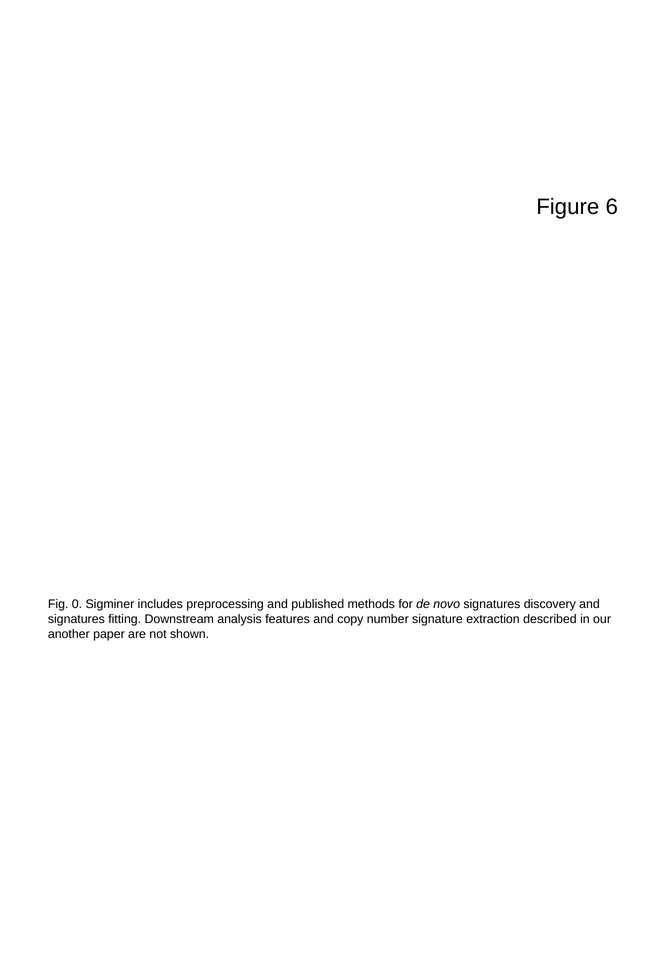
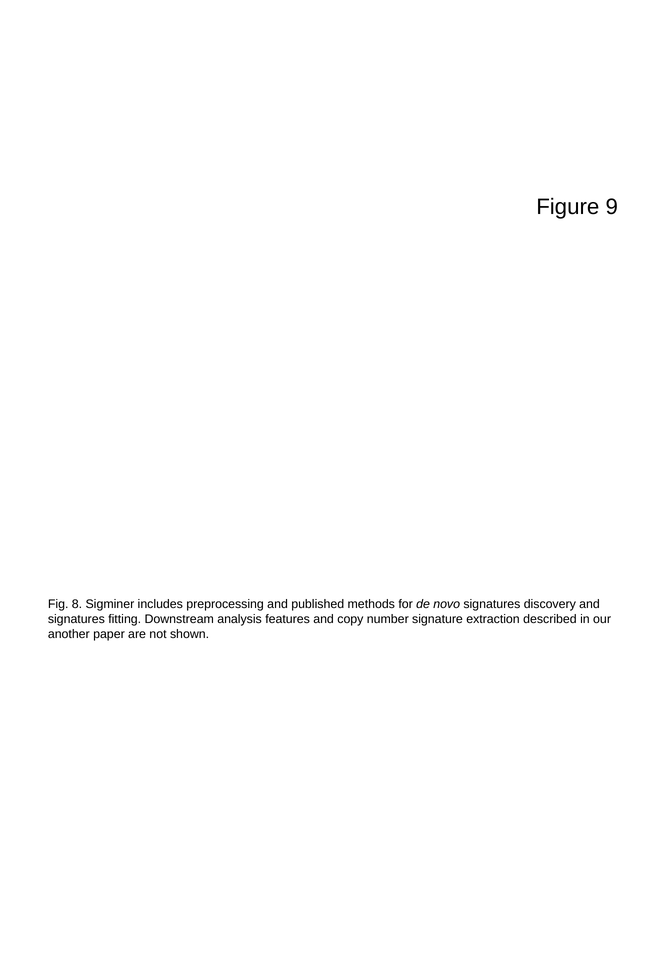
6: 6 -> 9 (612, 207)
0: 0 -> 8 (77, 604)
